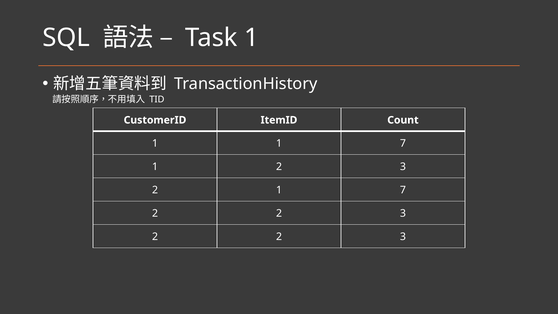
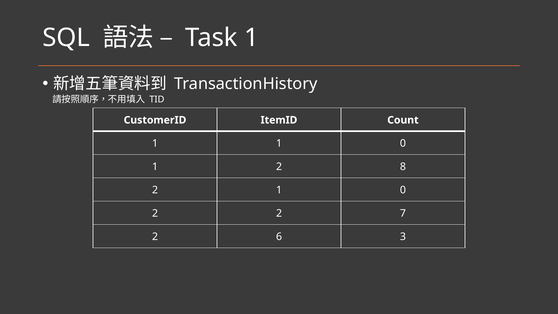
1 1 7: 7 -> 0 (403, 143)
1 2 3: 3 -> 8 (403, 167)
2 1 7: 7 -> 0 (403, 190)
3: 3 -> 7 (403, 213)
2: 2 -> 6 (279, 237)
